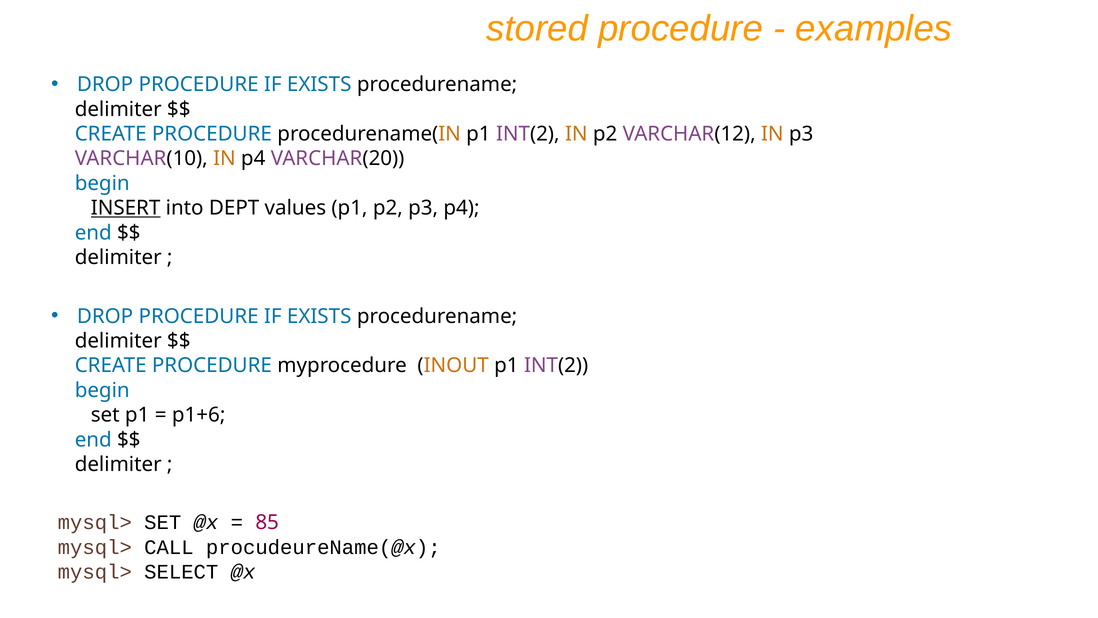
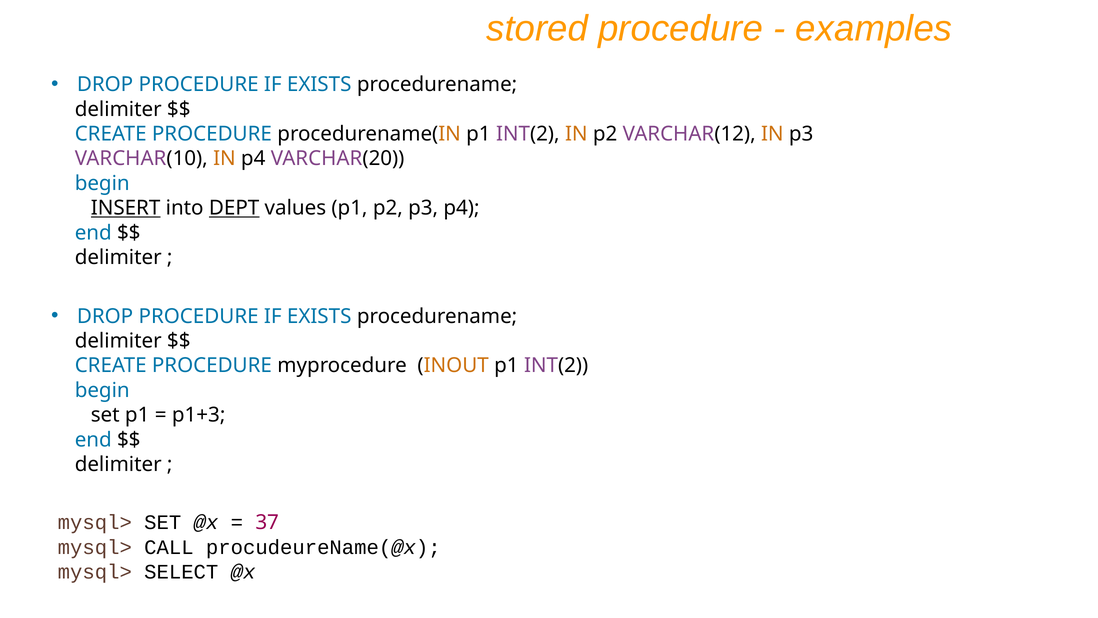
DEPT underline: none -> present (234, 208)
p1+6: p1+6 -> p1+3 (199, 415)
85: 85 -> 37 (267, 522)
